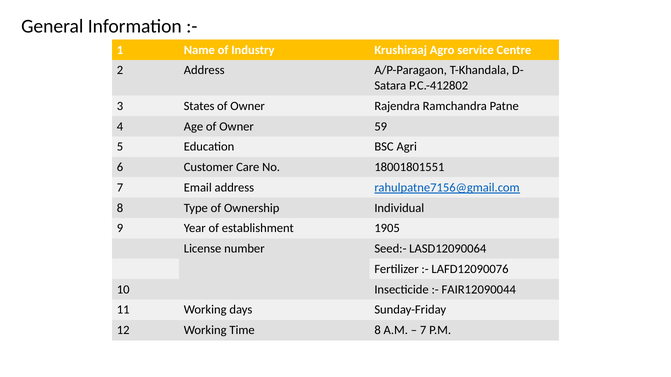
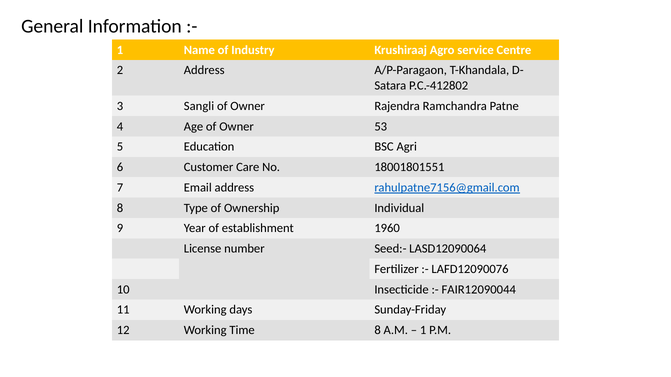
States: States -> Sangli (199, 106)
59: 59 -> 53 (381, 127)
1905: 1905 -> 1960 (387, 229)
7: 7 -> 1 (423, 331)
